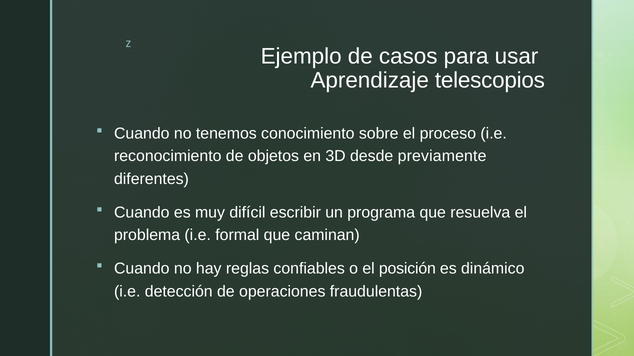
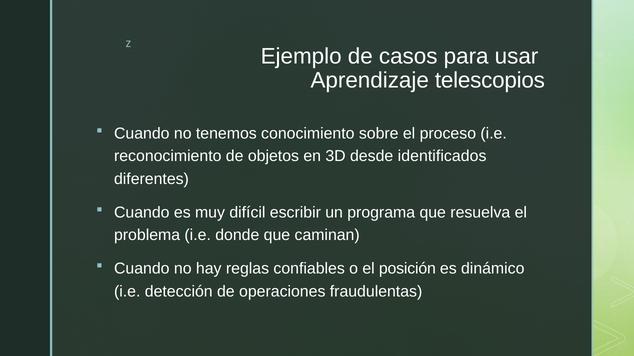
previamente: previamente -> identificados (442, 157)
formal: formal -> donde (237, 236)
